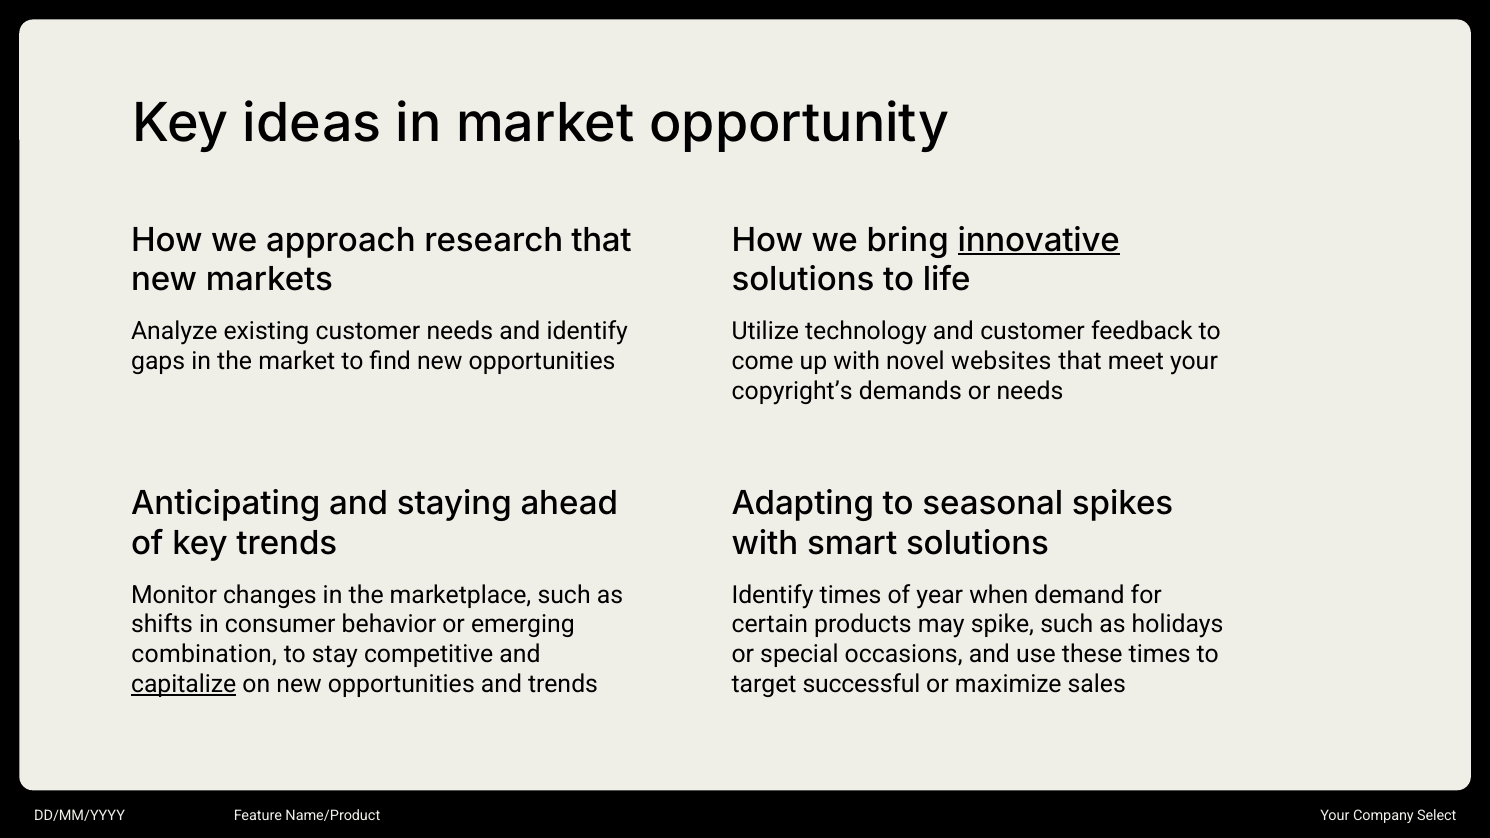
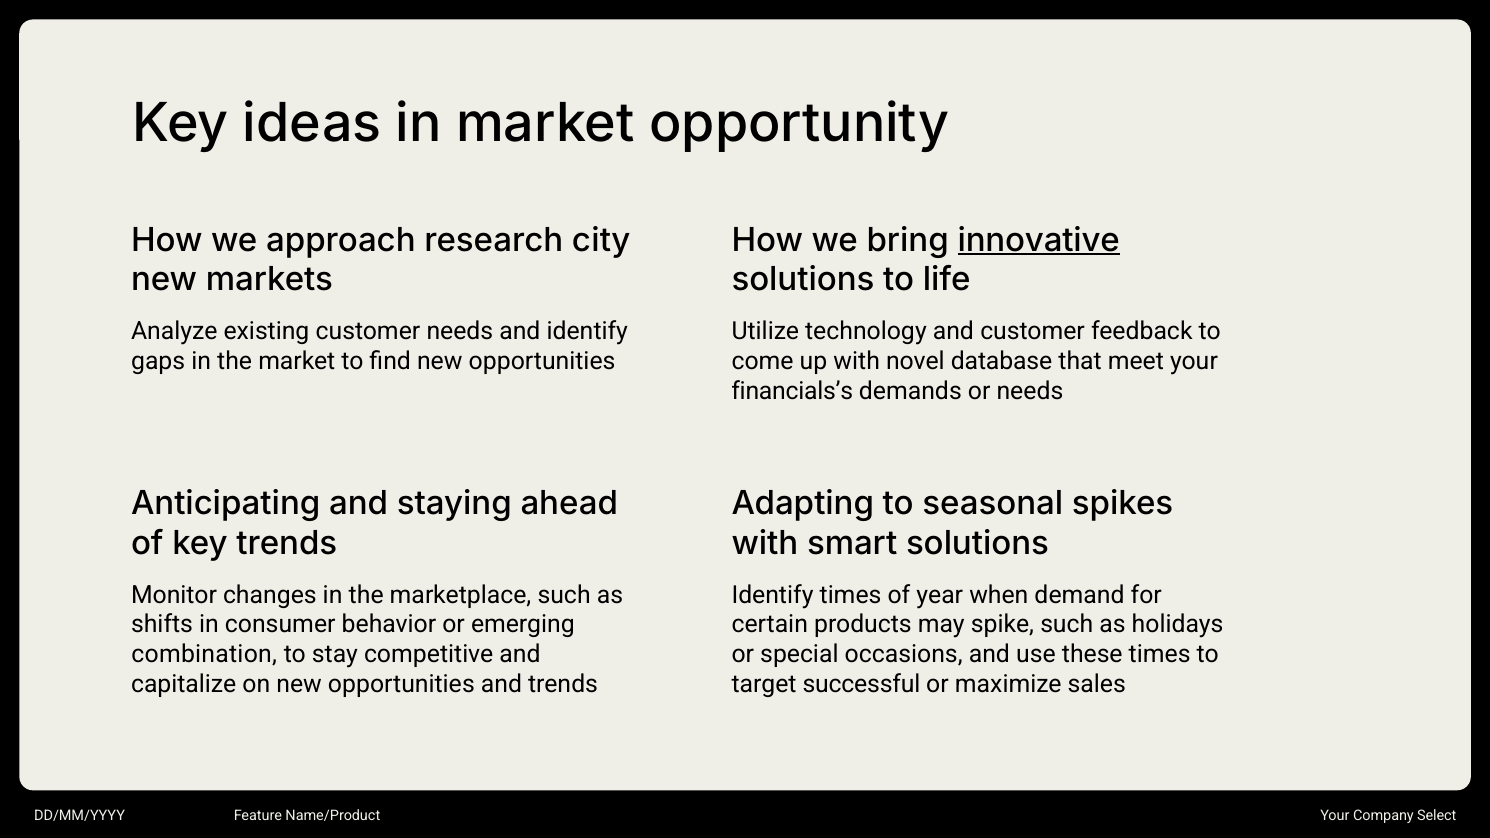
research that: that -> city (601, 240)
websites: websites -> database (1002, 361)
copyright’s: copyright’s -> financials’s (792, 391)
capitalize underline: present -> none (184, 684)
